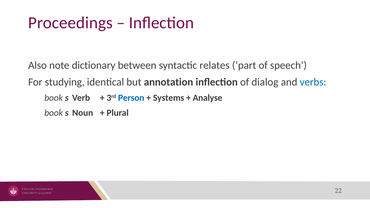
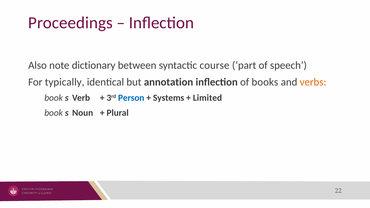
relates: relates -> course (215, 65)
studying: studying -> typically (65, 82)
dialog: dialog -> books (265, 82)
verbs colour: blue -> orange (313, 82)
Analyse: Analyse -> Limited (207, 98)
